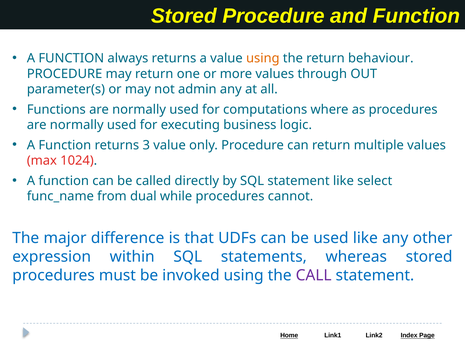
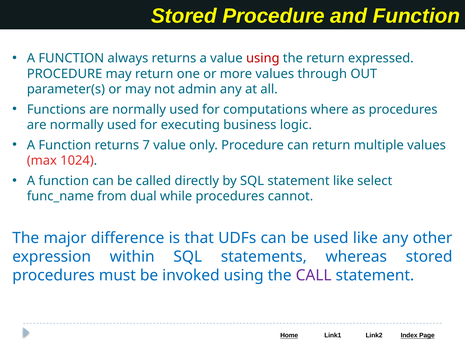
using colour: orange -> red (263, 58)
behaviour: behaviour -> expressed (381, 58)
3: 3 -> 7 (146, 145)
